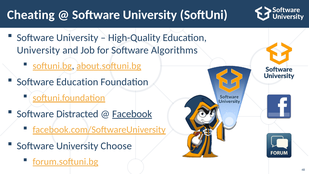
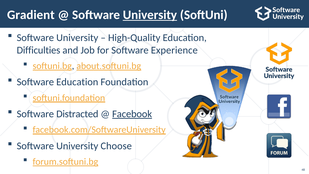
Cheating: Cheating -> Gradient (31, 15)
University underline: none -> present (150, 15)
University: University -> Difficulties (38, 50)
Algorithms: Algorithms -> Experience (174, 50)
